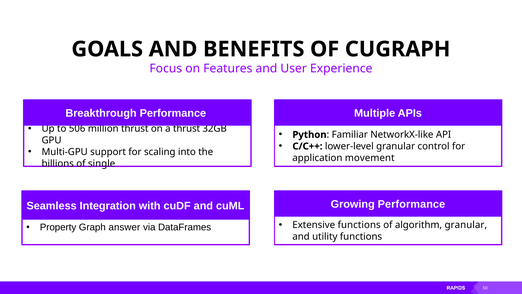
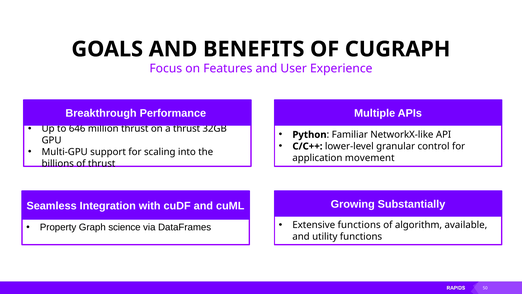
506: 506 -> 646 (77, 129)
of single: single -> thrust (102, 163)
Growing Performance: Performance -> Substantially (412, 204)
algorithm granular: granular -> available (466, 225)
answer: answer -> science (124, 227)
